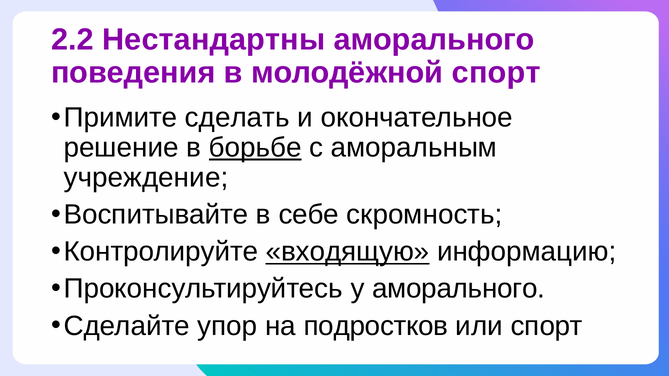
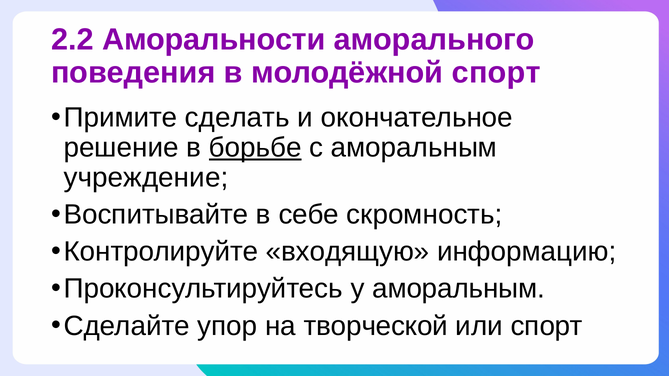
Нестандартны: Нестандартны -> Аморальности (214, 40)
входящую underline: present -> none (348, 252)
у аморального: аморального -> аморальным (459, 289)
подростков: подростков -> творческой (376, 326)
